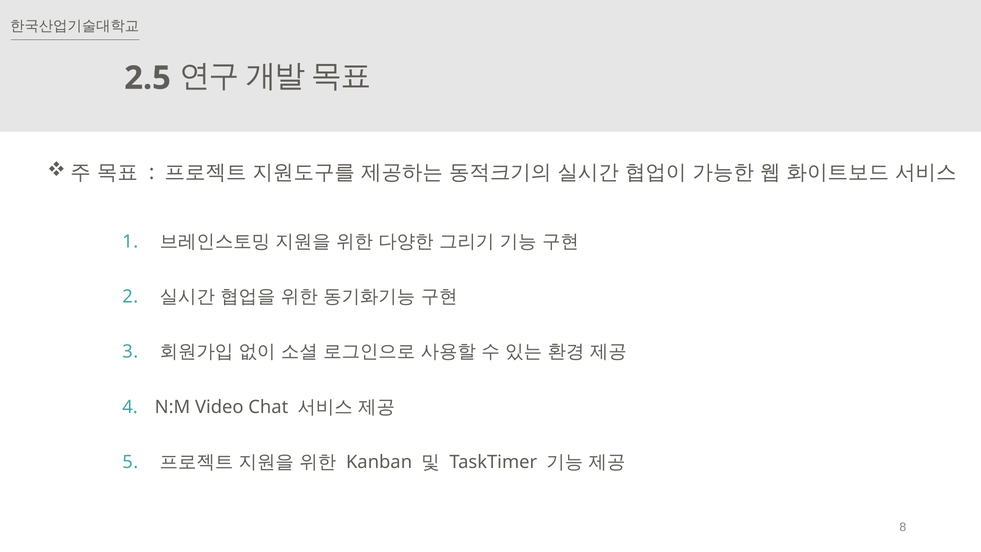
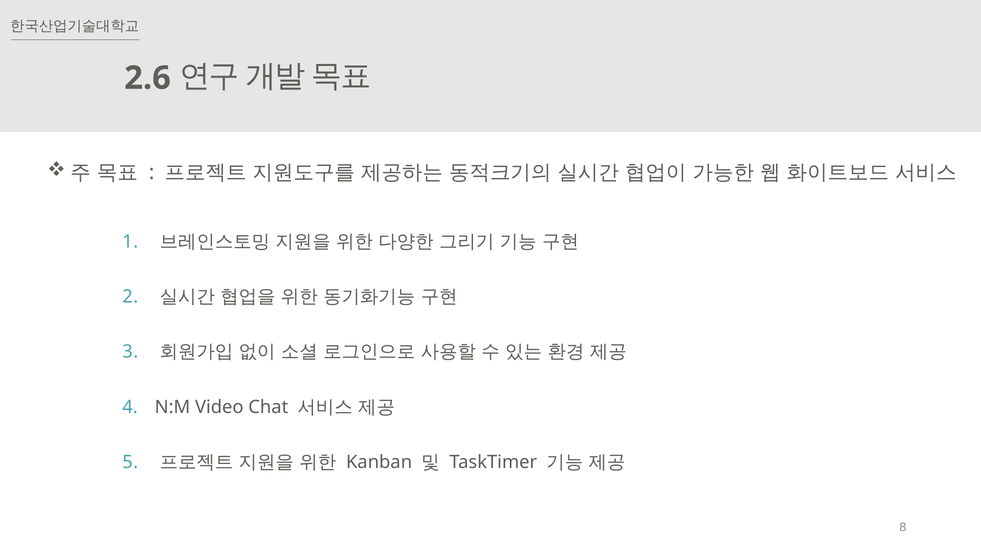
2.5: 2.5 -> 2.6 (148, 78)
